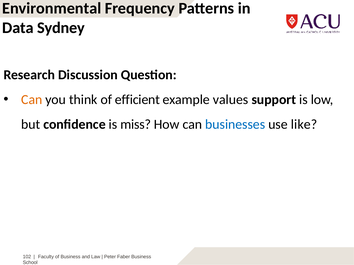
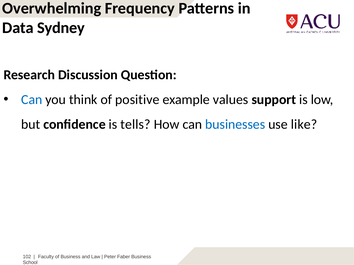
Environmental: Environmental -> Overwhelming (52, 8)
Can colour: orange -> blue (32, 100)
efficient: efficient -> positive (137, 100)
miss: miss -> tells (135, 125)
